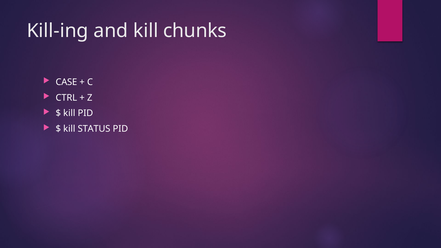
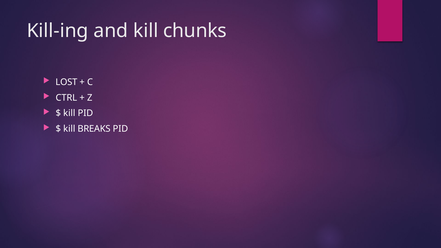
CASE: CASE -> LOST (66, 82)
STATUS: STATUS -> BREAKS (94, 129)
